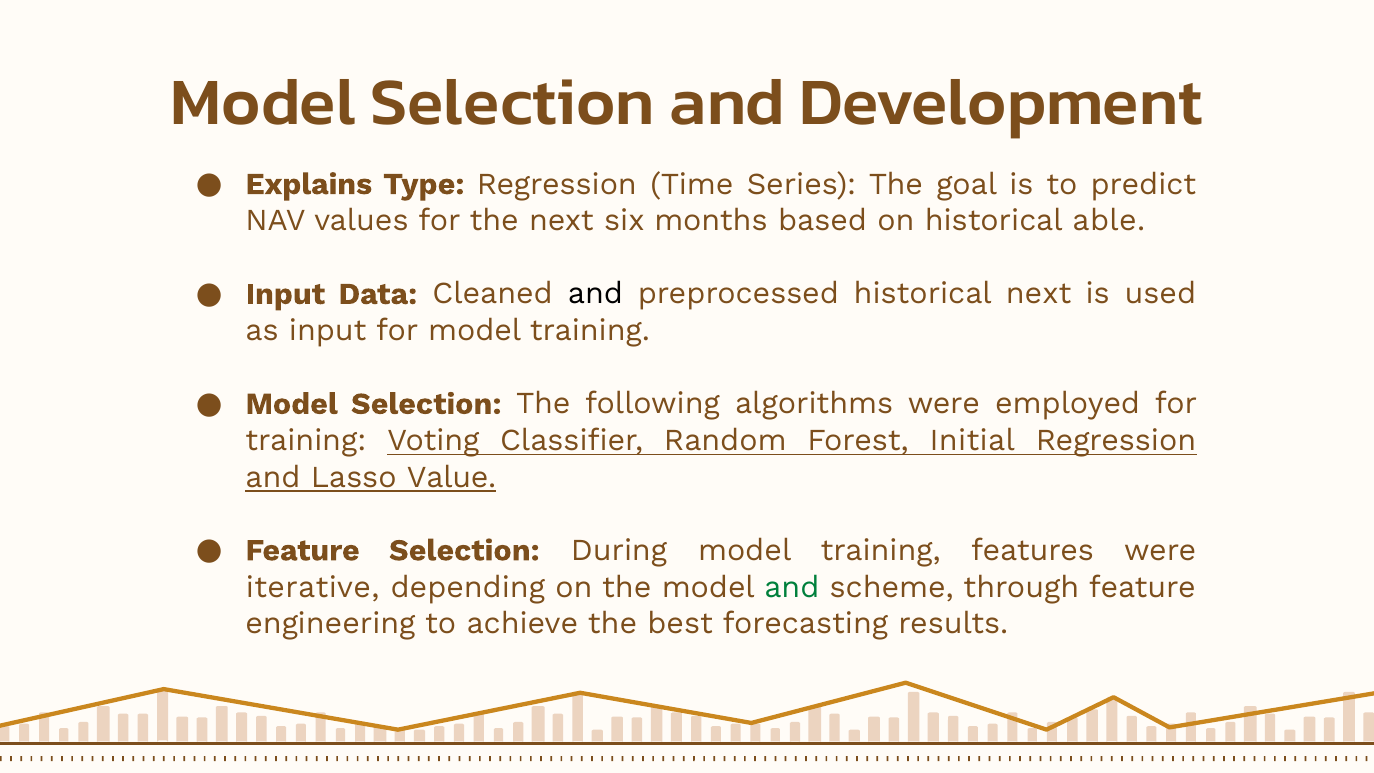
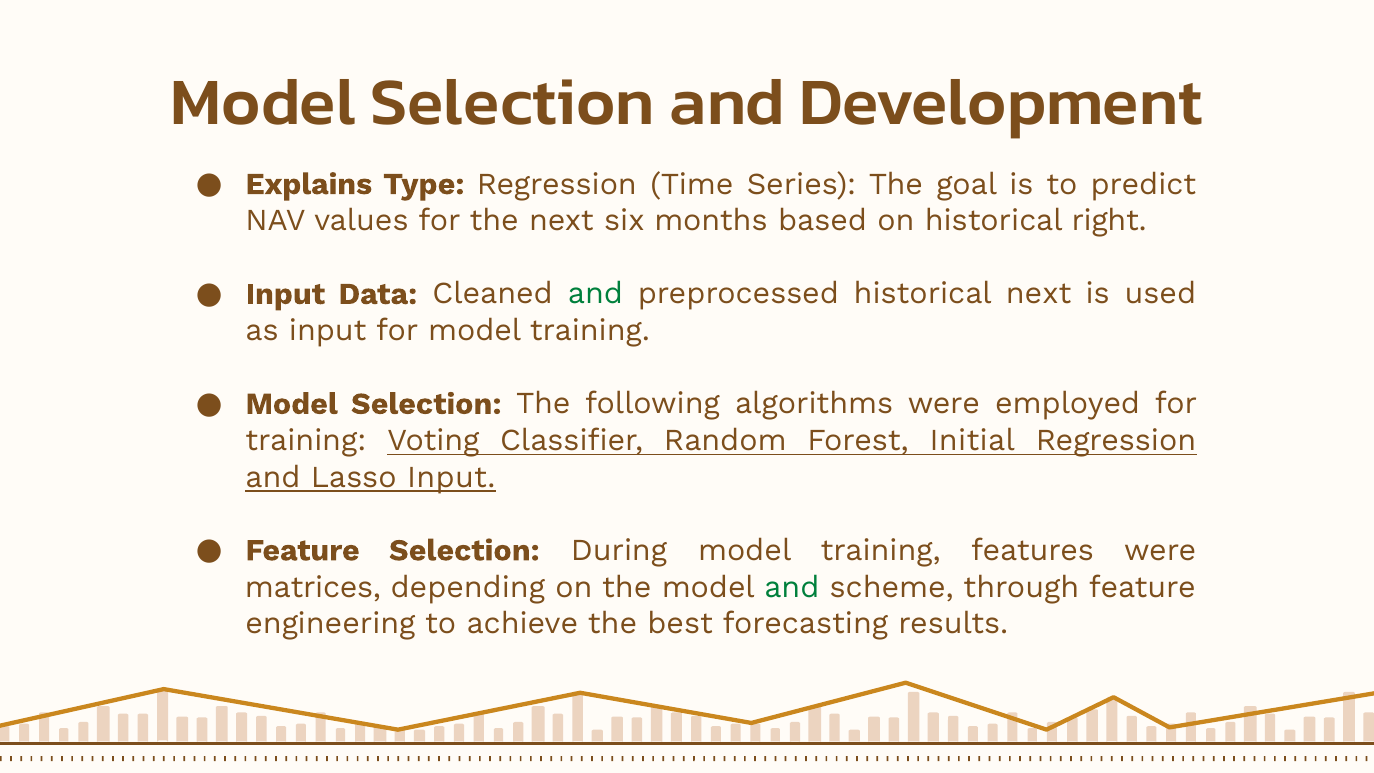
able: able -> right (1109, 221)
and colour: black -> green (595, 294)
Lasso Value: Value -> Input (451, 477)
iterative: iterative -> matrices (313, 587)
